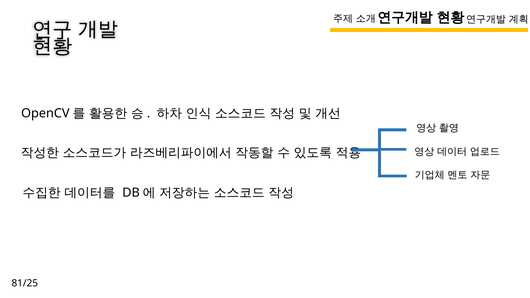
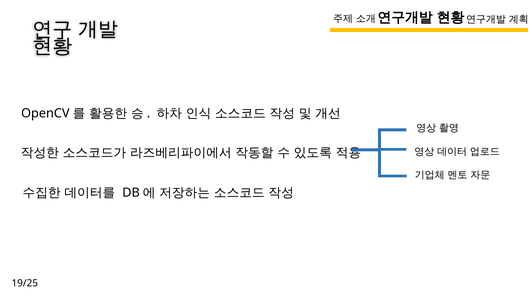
81/25: 81/25 -> 19/25 (25, 283)
